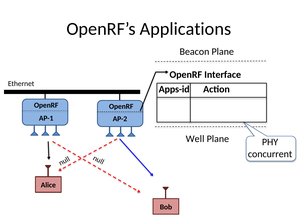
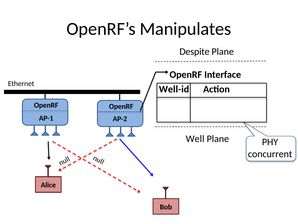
Applications: Applications -> Manipulates (185, 29)
Beacon: Beacon -> Despite (194, 51)
Apps-id: Apps-id -> Well-id (174, 89)
